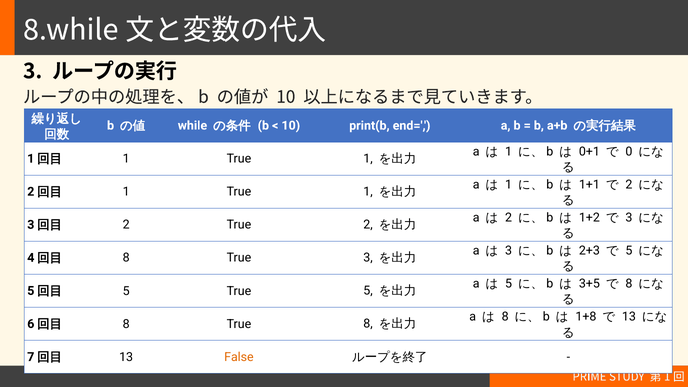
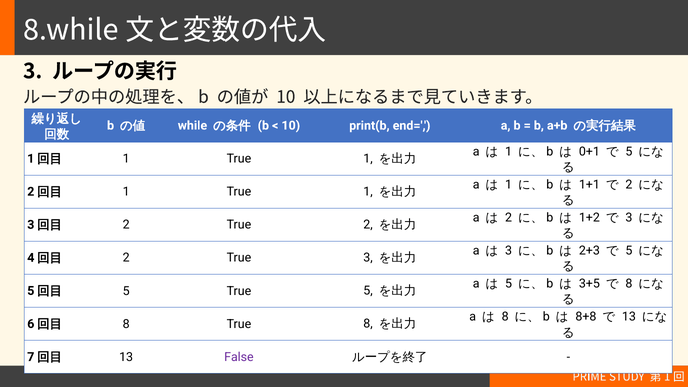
0: 0 -> 5 (629, 151)
8: 8 -> 2 (126, 258)
1+8: 1+8 -> 8+8 (586, 317)
False colour: orange -> purple (239, 357)
